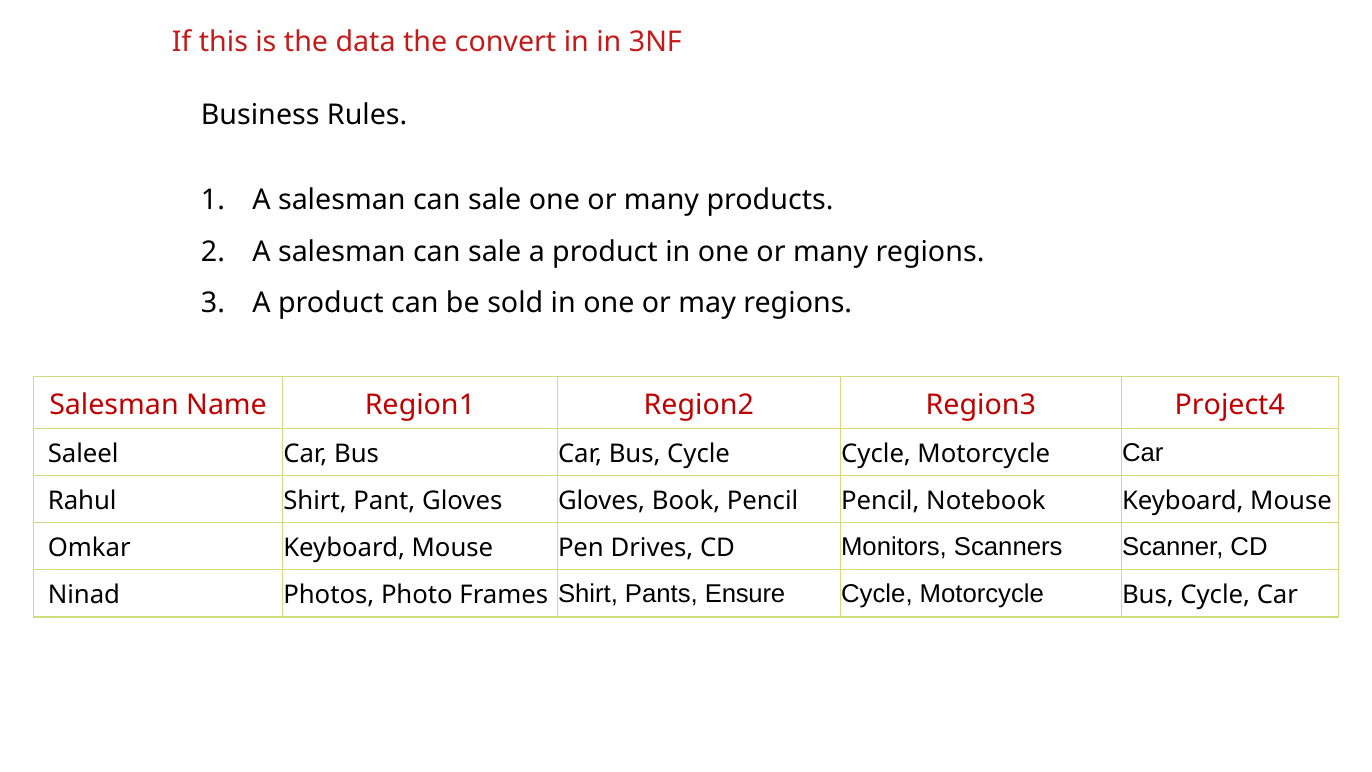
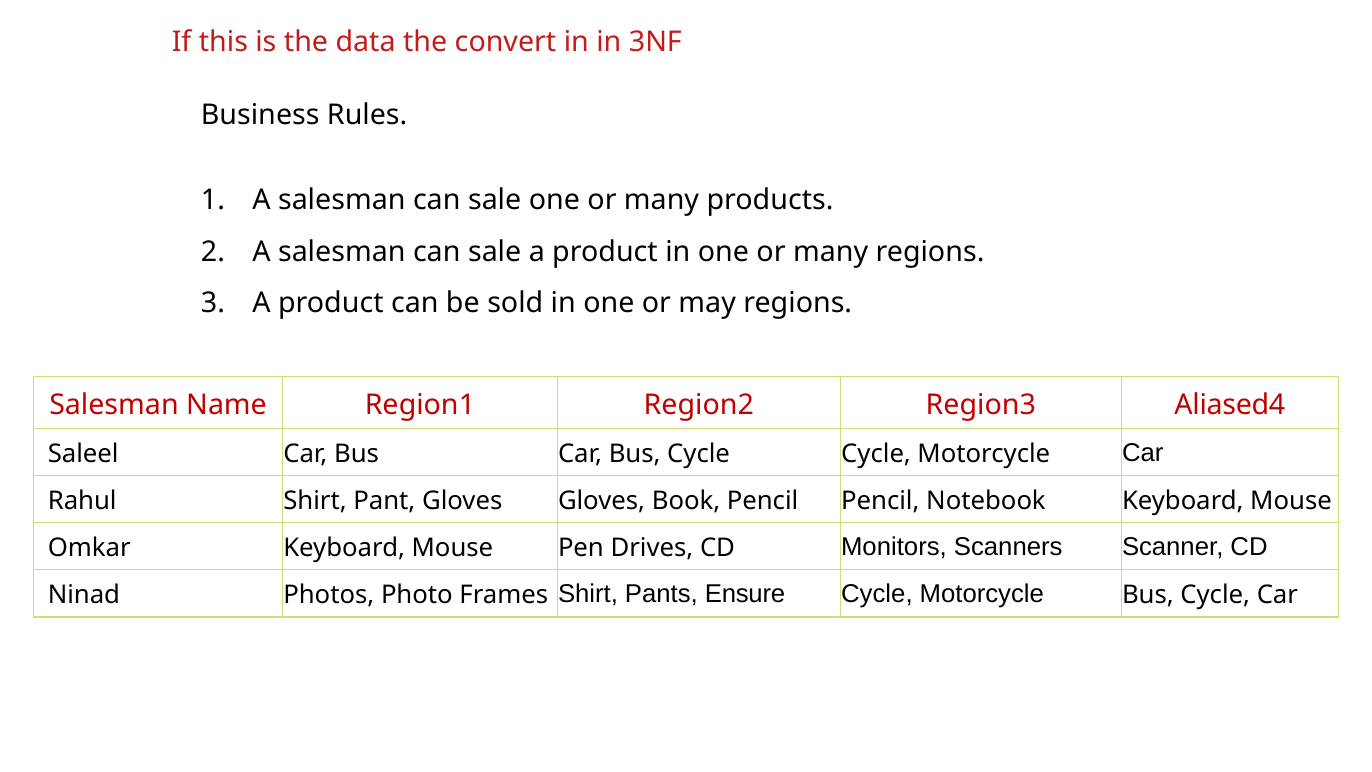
Project4: Project4 -> Aliased4 (1230, 405)
